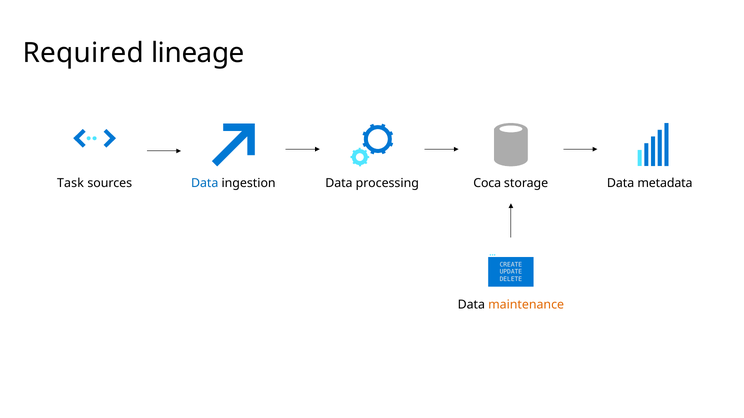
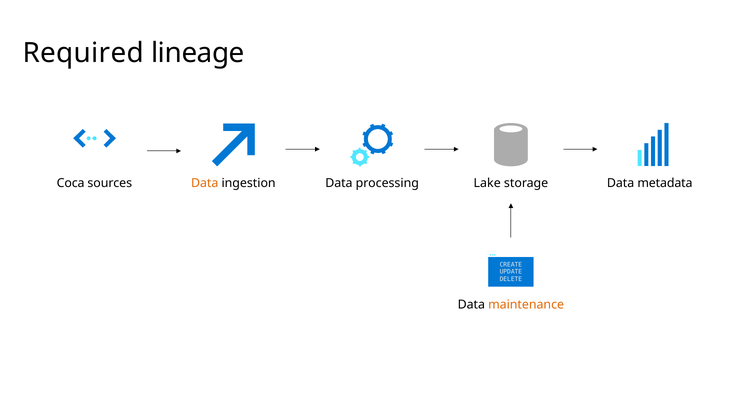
Task: Task -> Coca (71, 183)
Data colour: blue -> orange (205, 183)
Coca: Coca -> Lake (487, 183)
